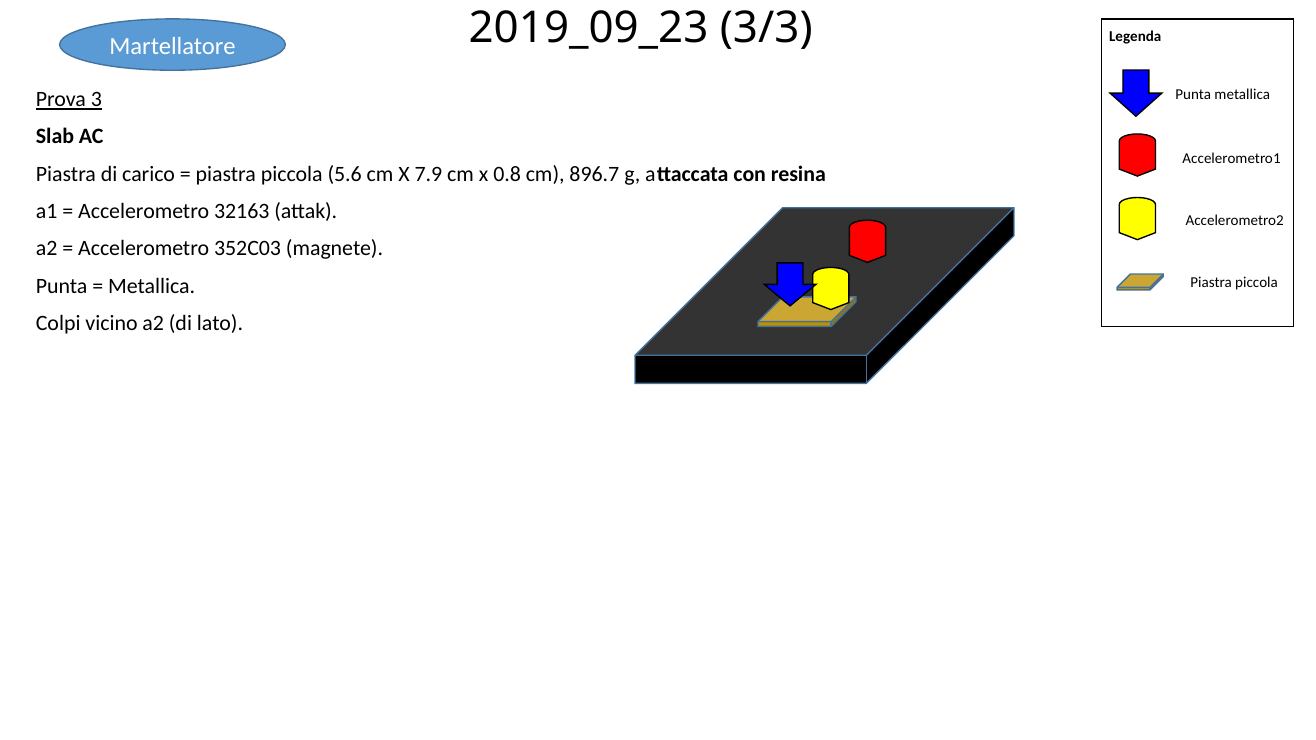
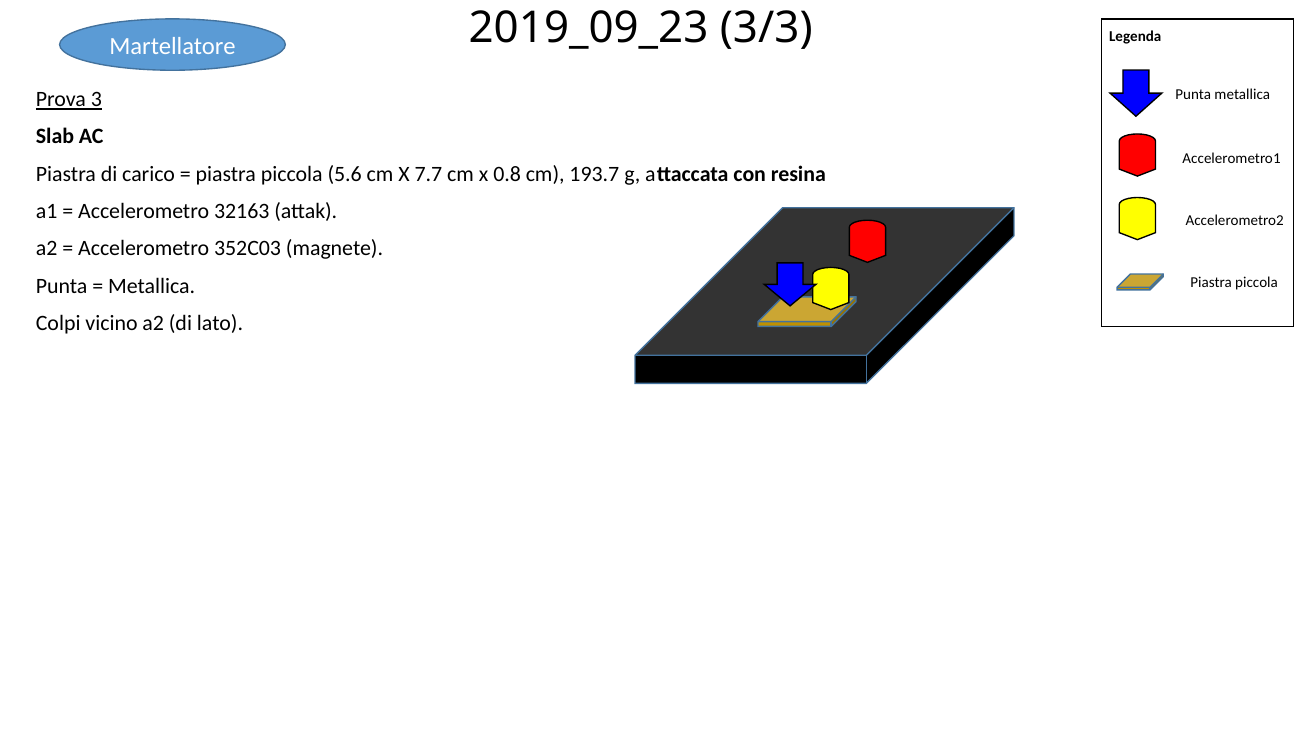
7.9: 7.9 -> 7.7 (428, 174)
896.7: 896.7 -> 193.7 (594, 174)
